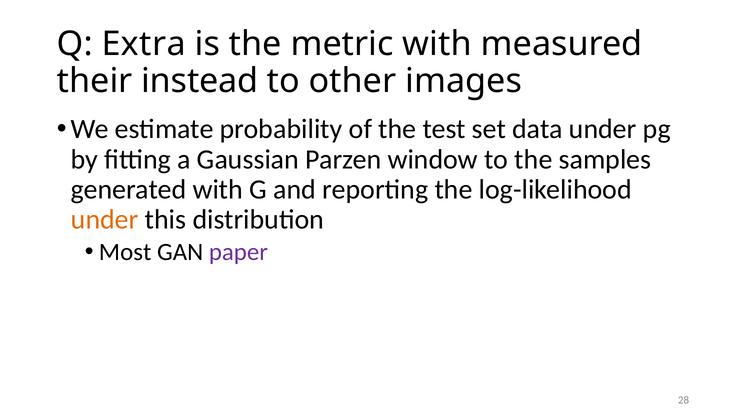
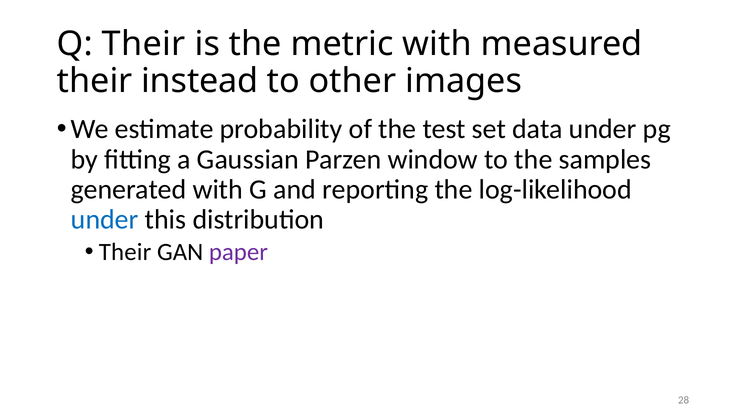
Q Extra: Extra -> Their (144, 44)
under colour: orange -> blue (105, 220)
Most: Most -> Their (125, 253)
